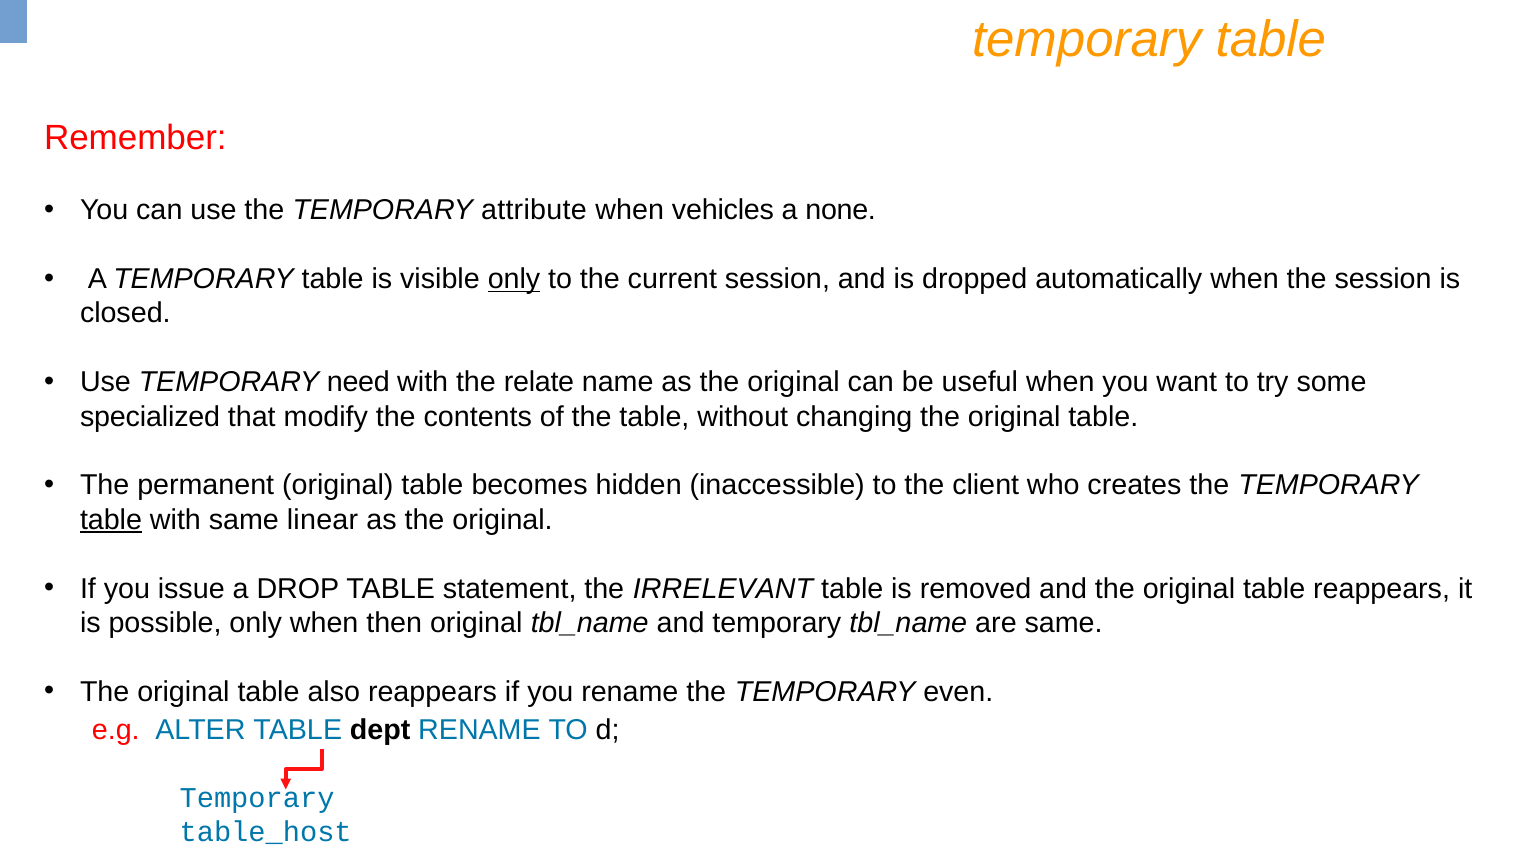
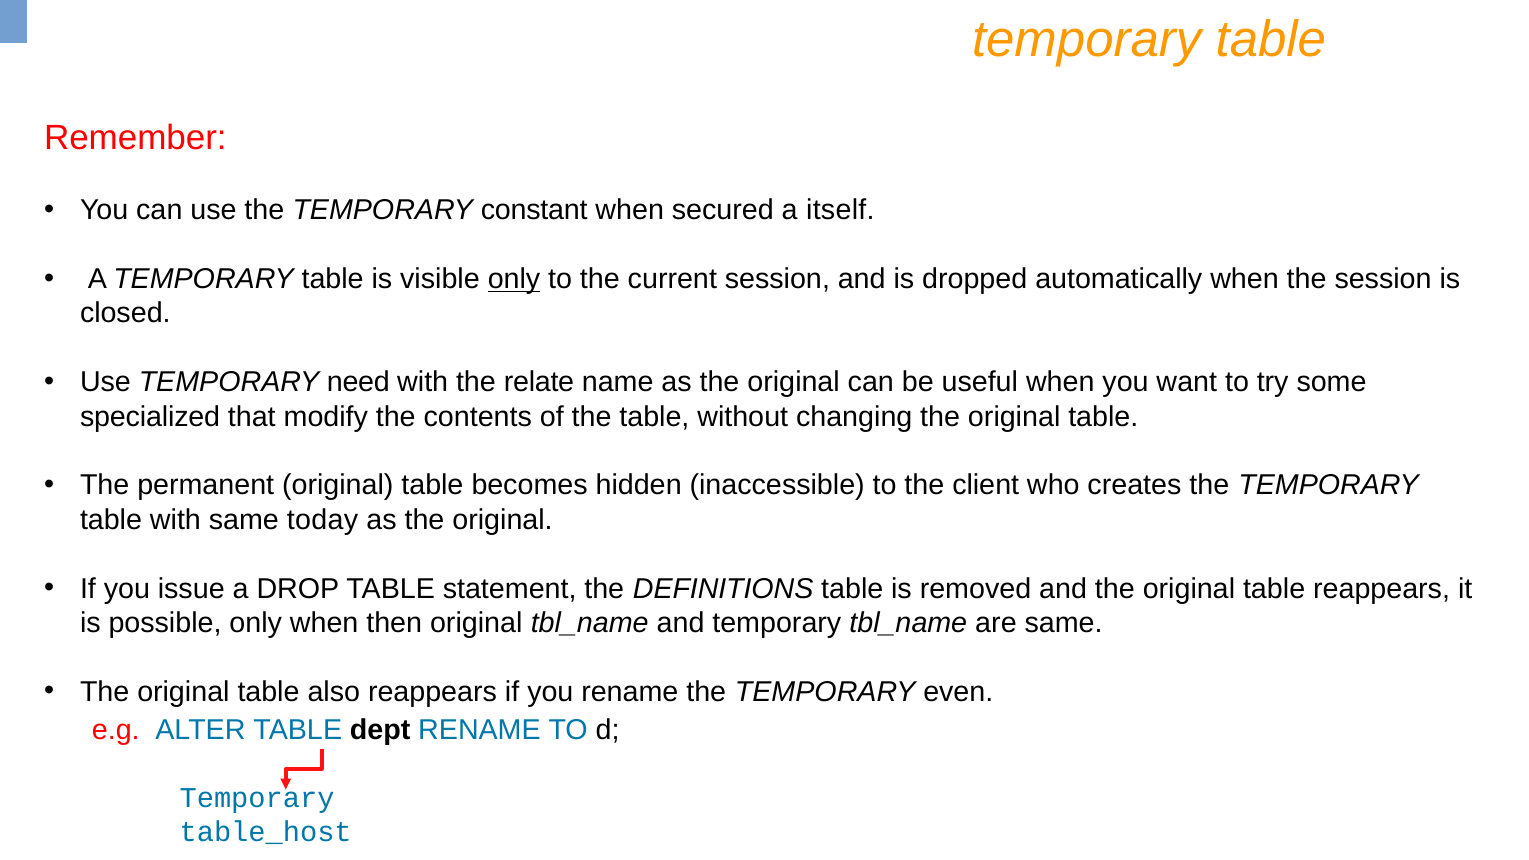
attribute: attribute -> constant (534, 210)
vehicles: vehicles -> secured (723, 210)
none: none -> itself (840, 210)
table underline: present -> none (111, 520)
linear: linear -> today (322, 520)
IRRELEVANT: IRRELEVANT -> DEFINITIONS (723, 589)
